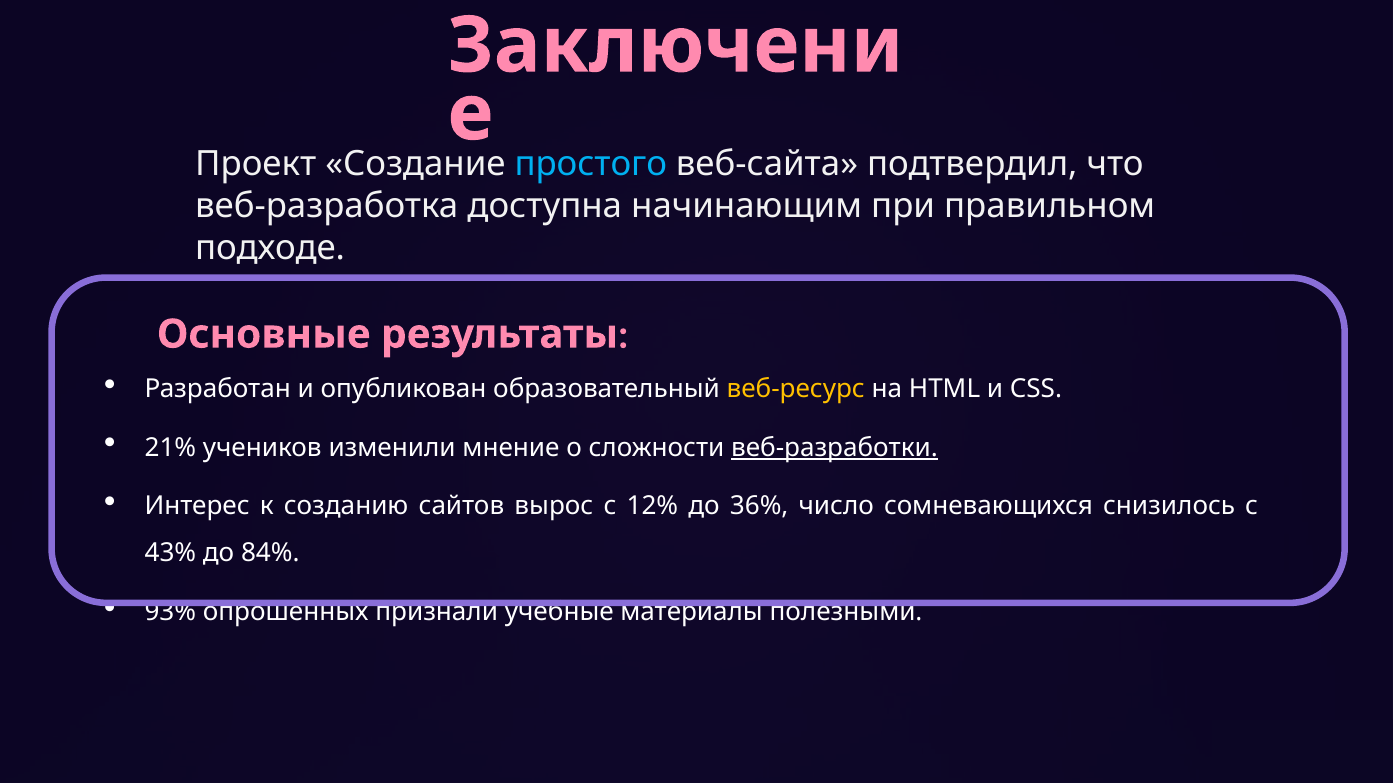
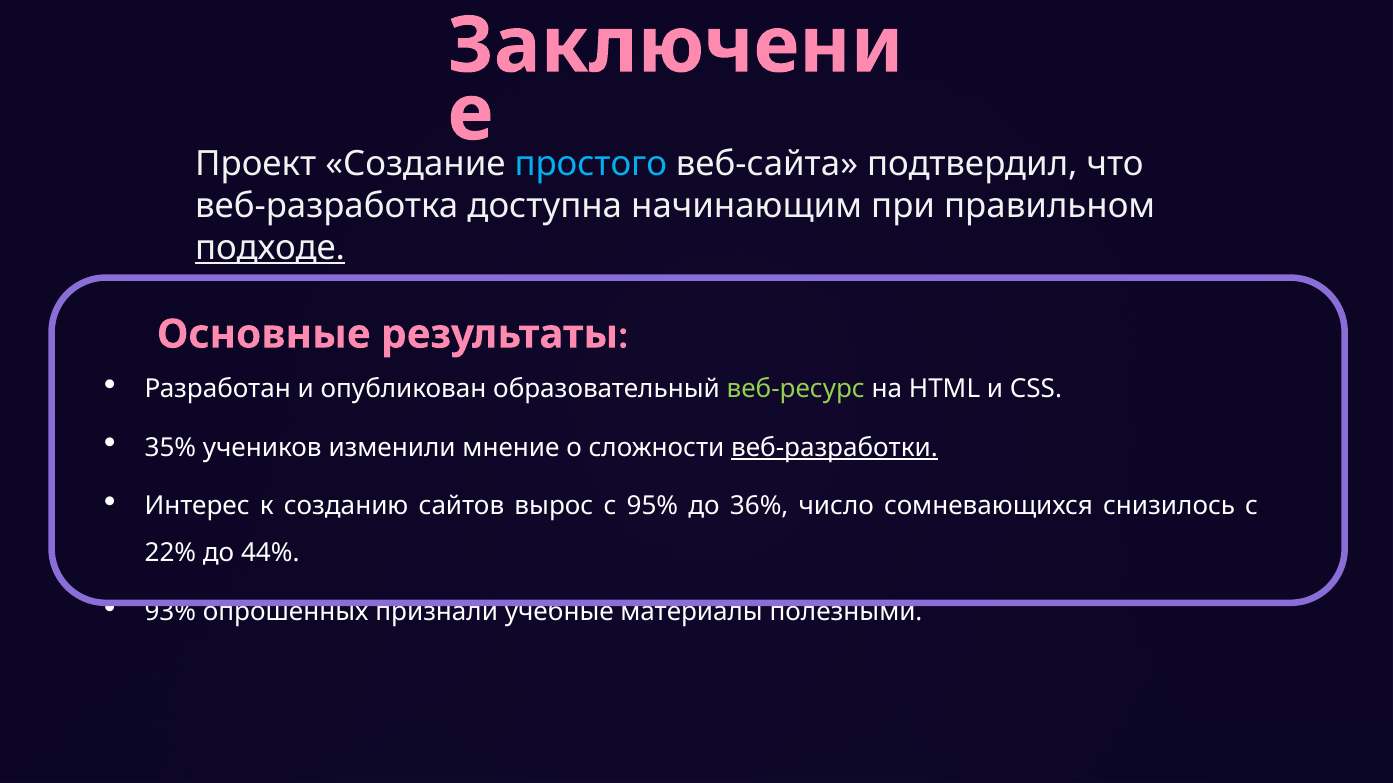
подходе underline: none -> present (270, 248)
веб-ресурс colour: yellow -> light green (796, 389)
21%: 21% -> 35% (170, 448)
12%: 12% -> 95% (652, 506)
43%: 43% -> 22% (170, 553)
84%: 84% -> 44% (270, 553)
